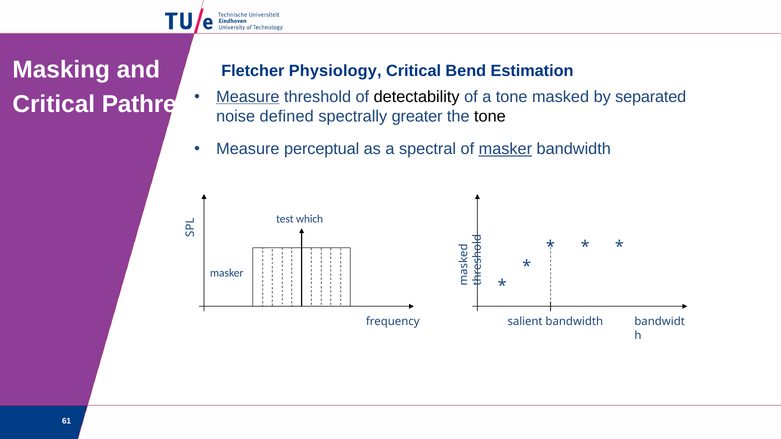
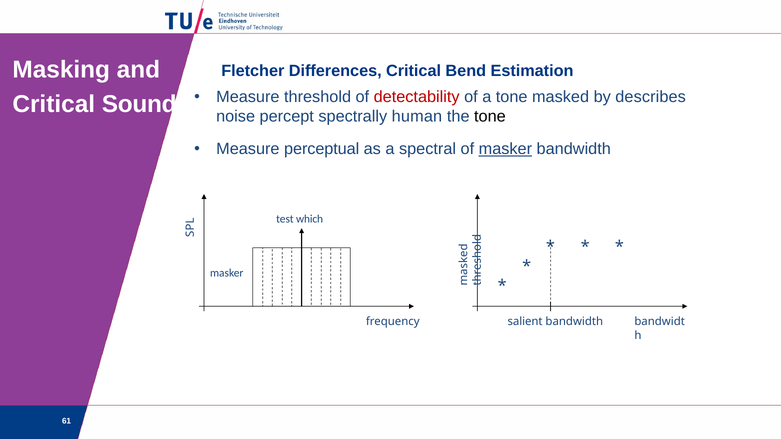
Physiology: Physiology -> Differences (335, 71)
Measure underline: present -> none (248, 97)
detectability colour: black -> red (417, 97)
separated: separated -> describes (651, 97)
Pathre: Pathre -> Sound (139, 104)
defined: defined -> percept (287, 116)
greater: greater -> human (417, 116)
